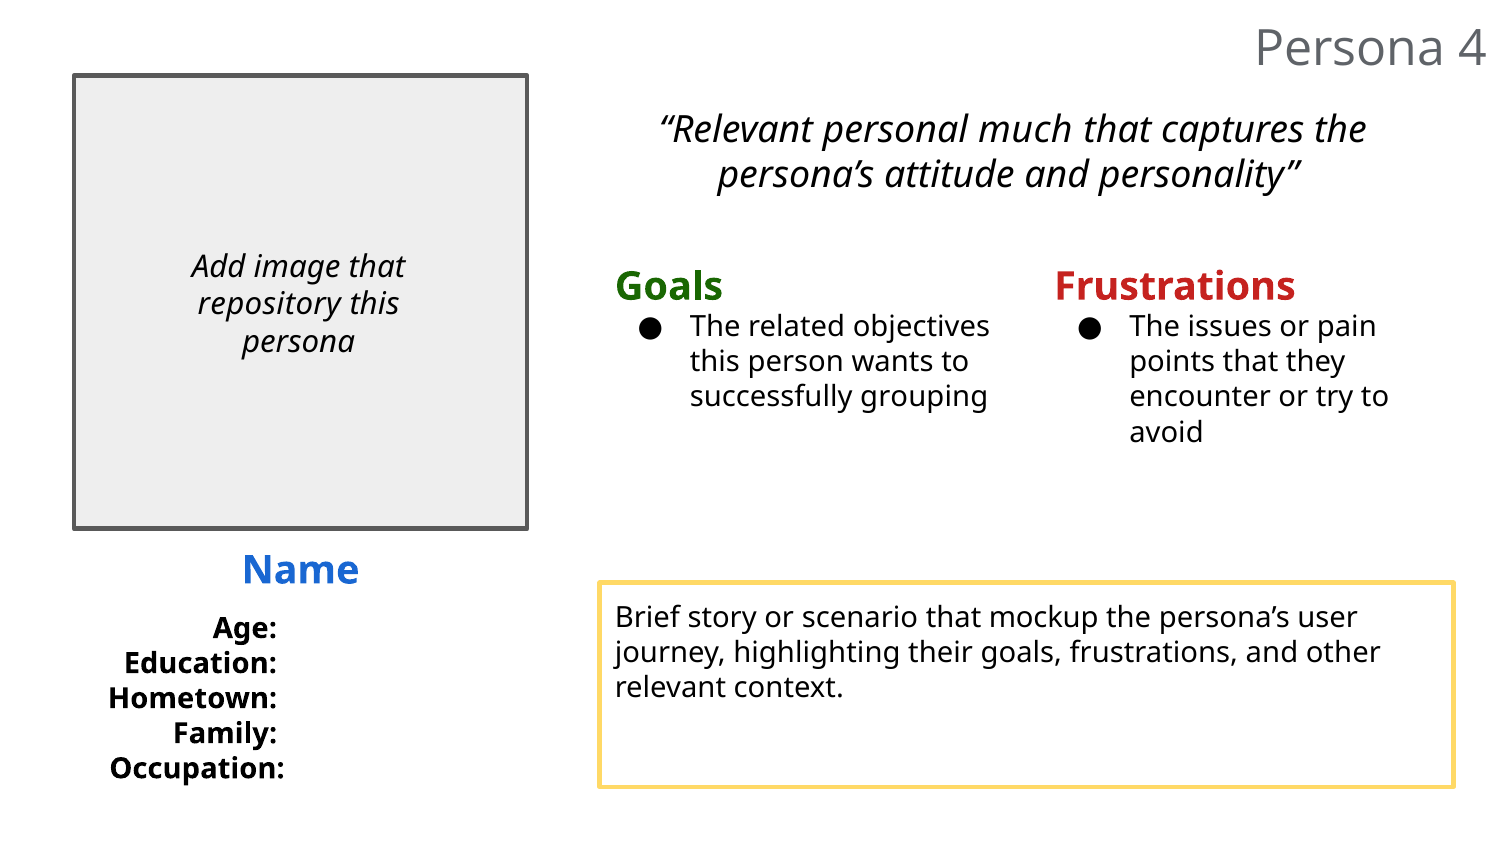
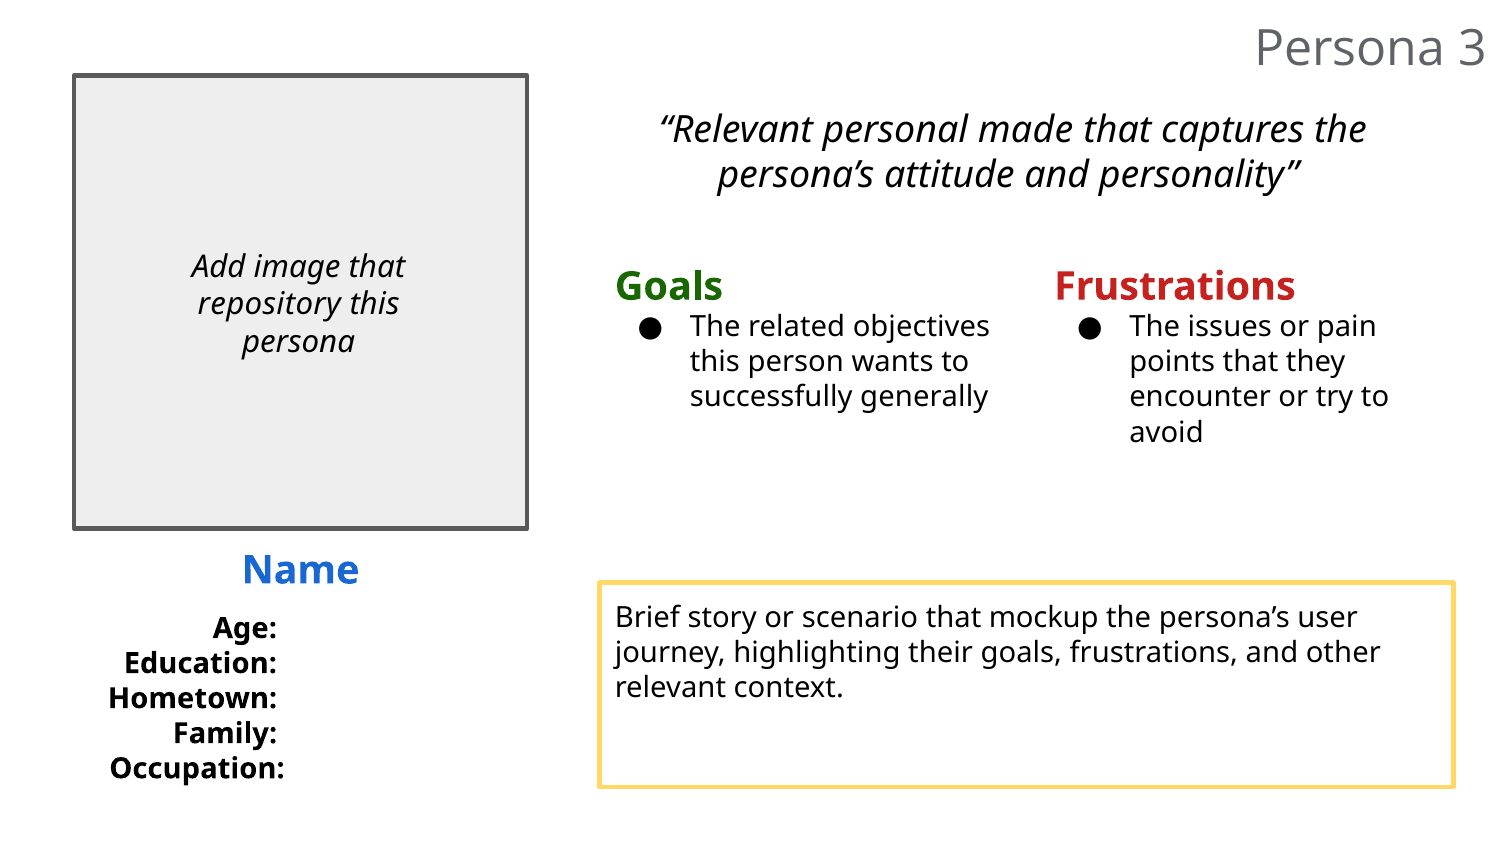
4: 4 -> 3 (1472, 49)
much: much -> made (1026, 130)
grouping: grouping -> generally (924, 397)
